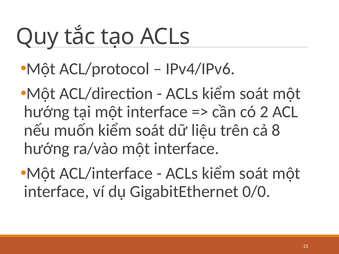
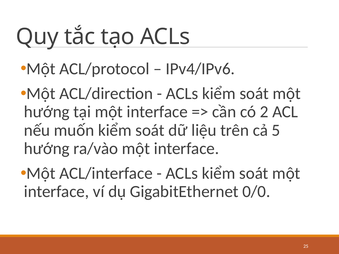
8: 8 -> 5 (276, 130)
